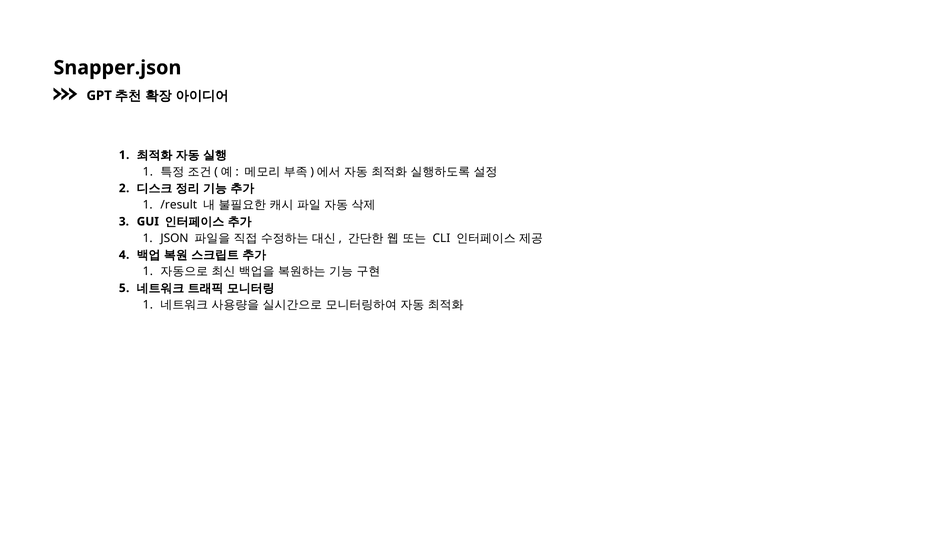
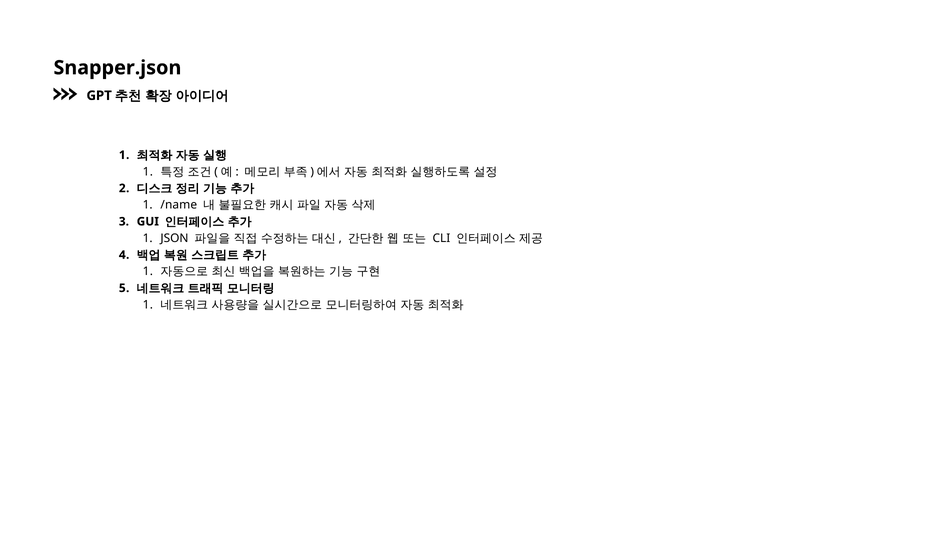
/result: /result -> /name (179, 205)
